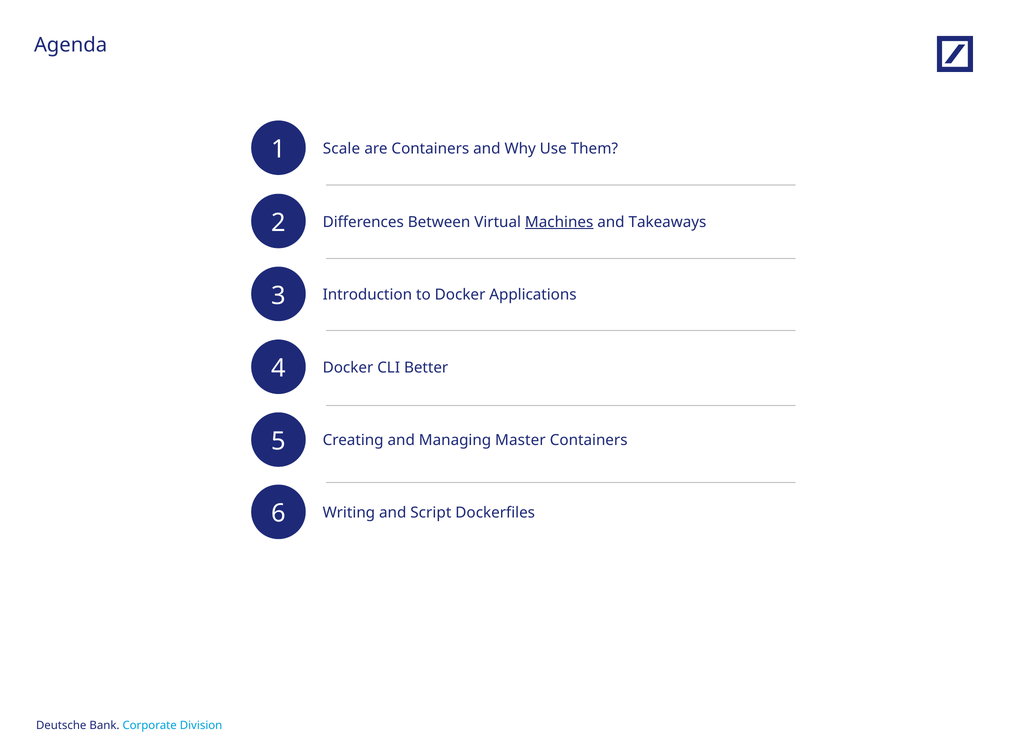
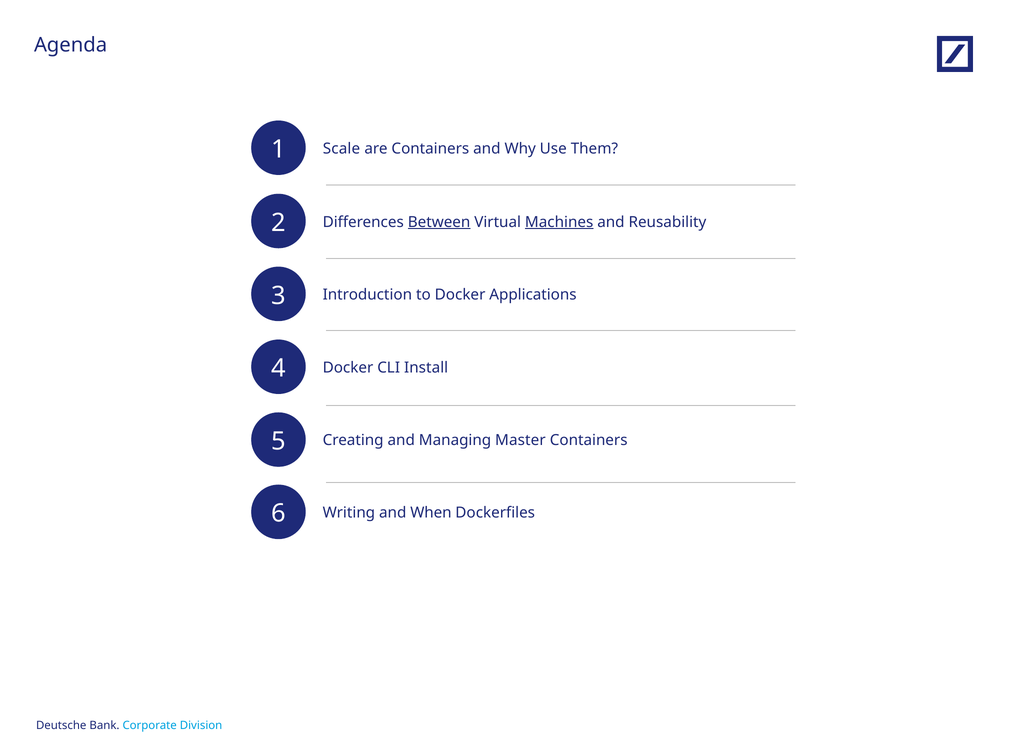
Between underline: none -> present (439, 222)
Takeaways: Takeaways -> Reusability (667, 222)
Better: Better -> Install (426, 368)
Script: Script -> When (431, 513)
